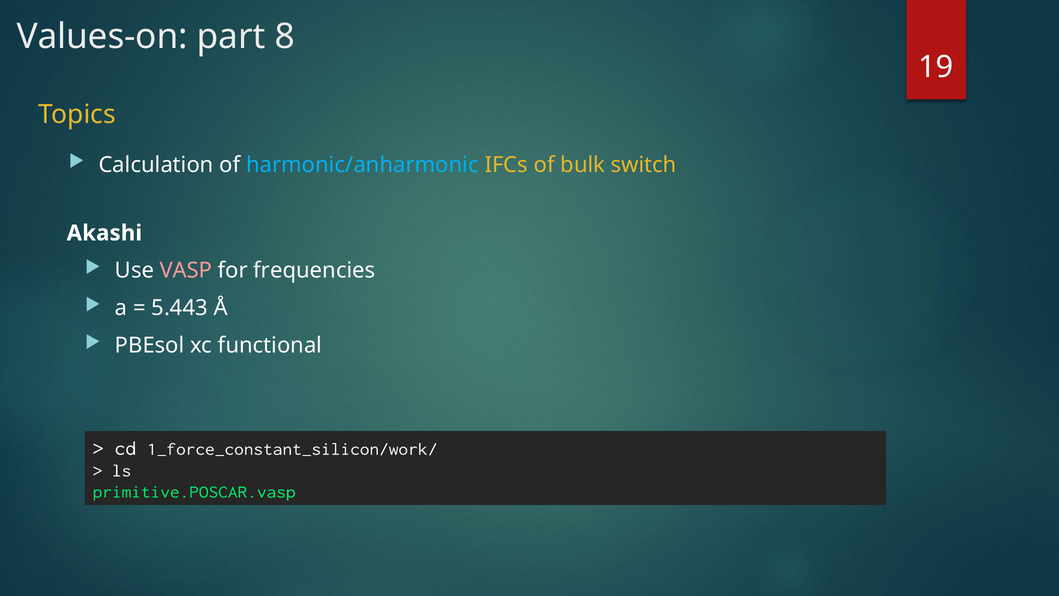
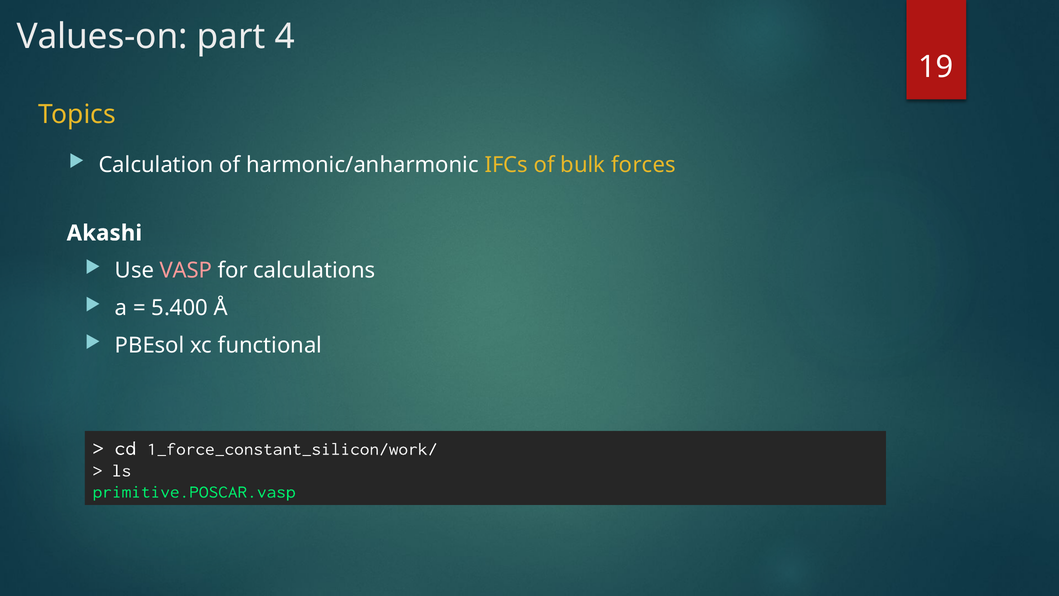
8: 8 -> 4 (285, 36)
harmonic/anharmonic colour: light blue -> white (362, 165)
switch: switch -> forces (644, 165)
frequencies: frequencies -> calculations (314, 270)
5.443: 5.443 -> 5.400 (180, 308)
